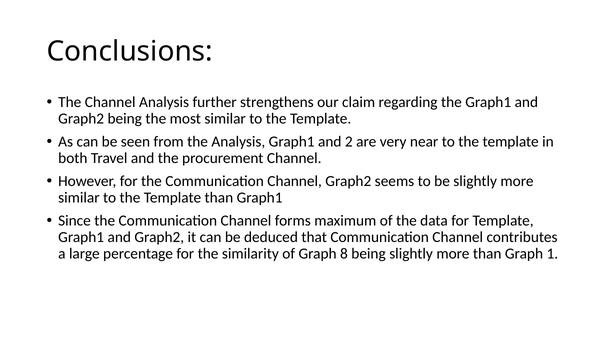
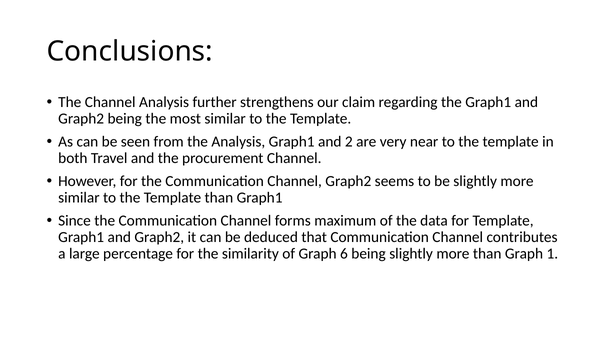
8: 8 -> 6 (344, 254)
